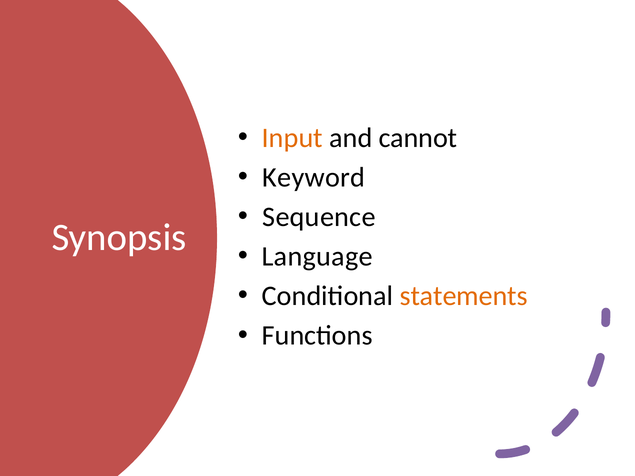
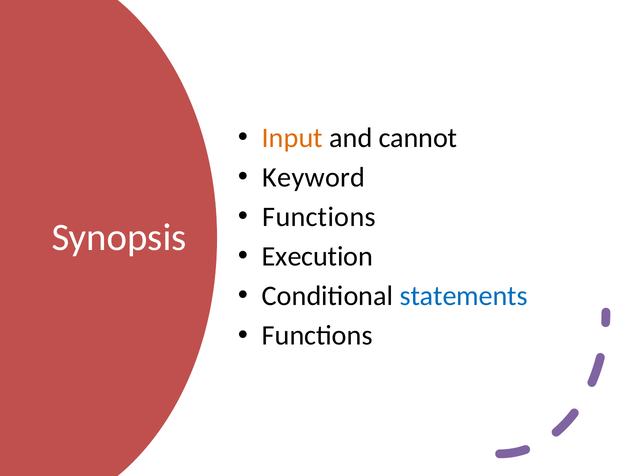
Sequence: Sequence -> Functions (319, 217)
Language: Language -> Execution (317, 257)
statements colour: orange -> blue (464, 296)
